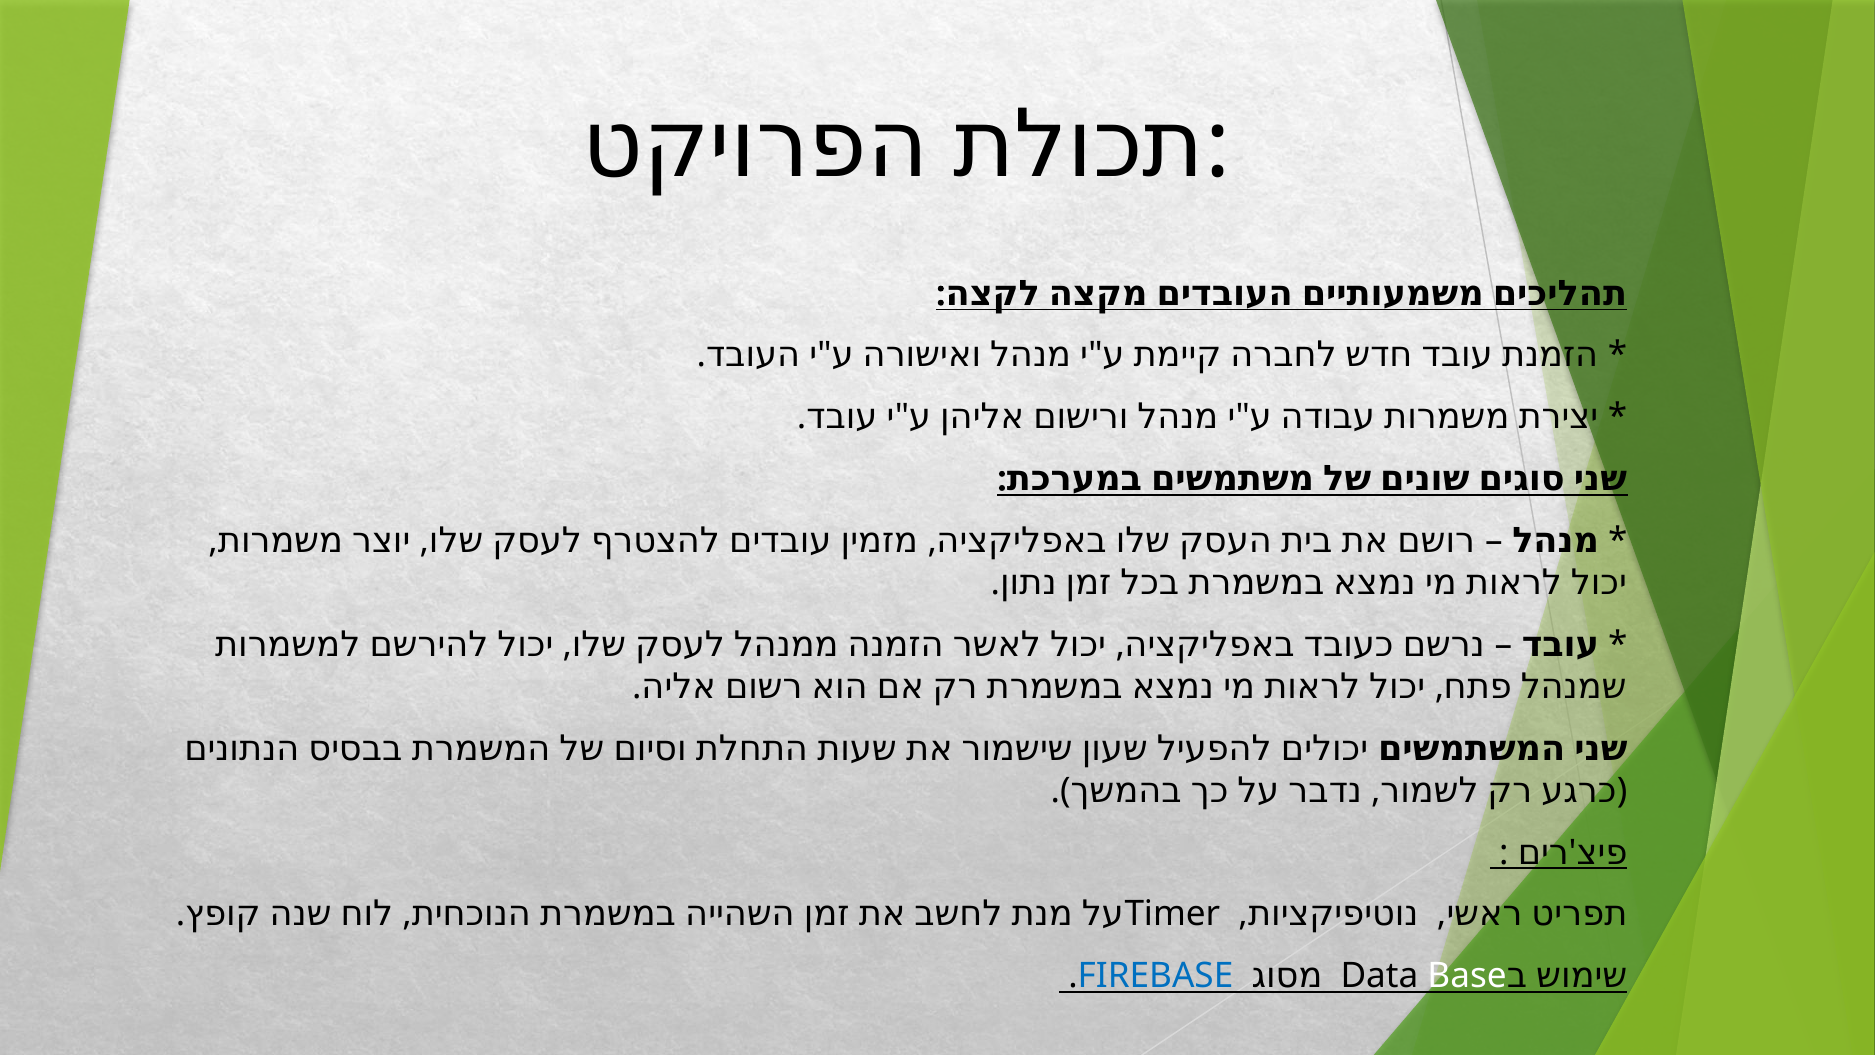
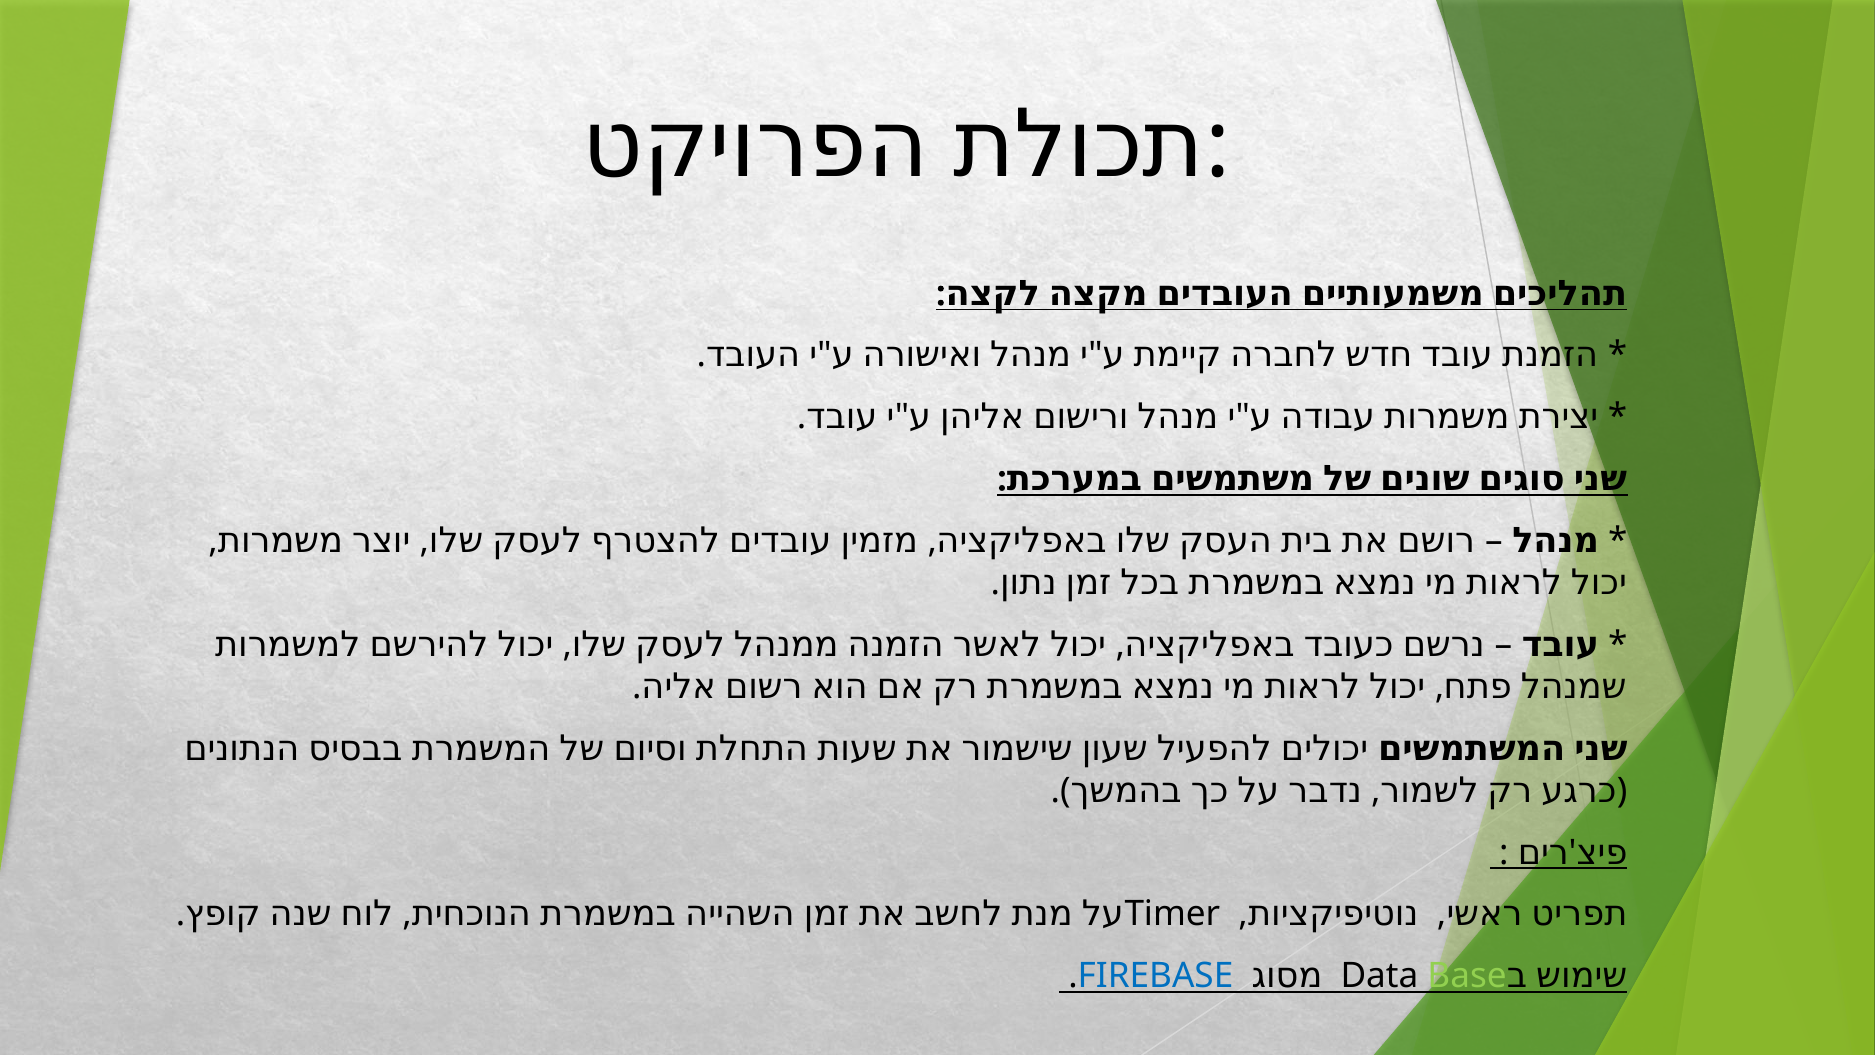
Base colour: white -> light green (1467, 976)
